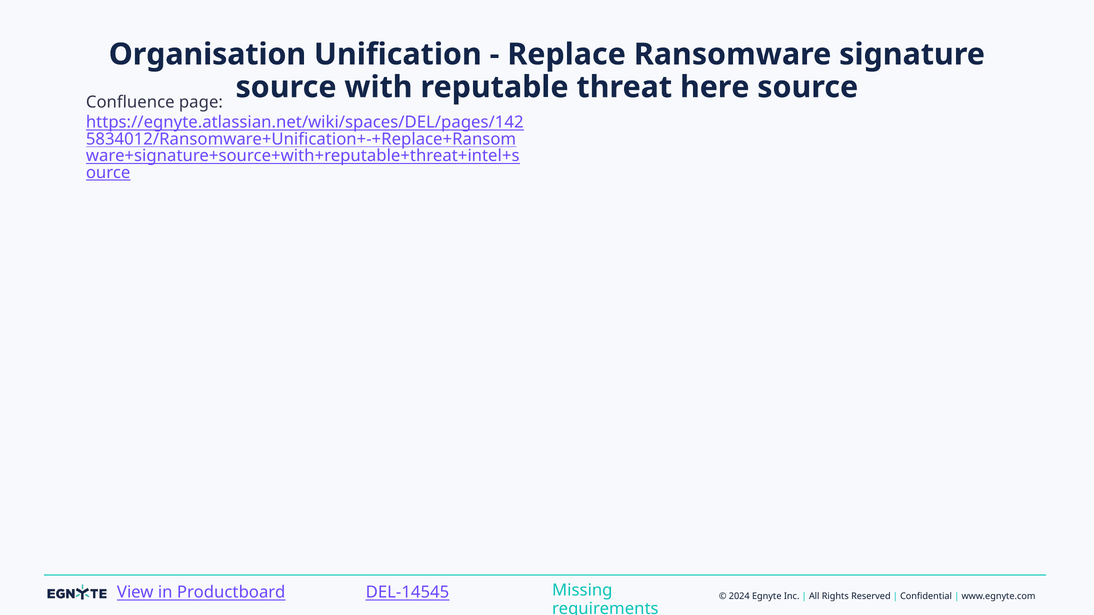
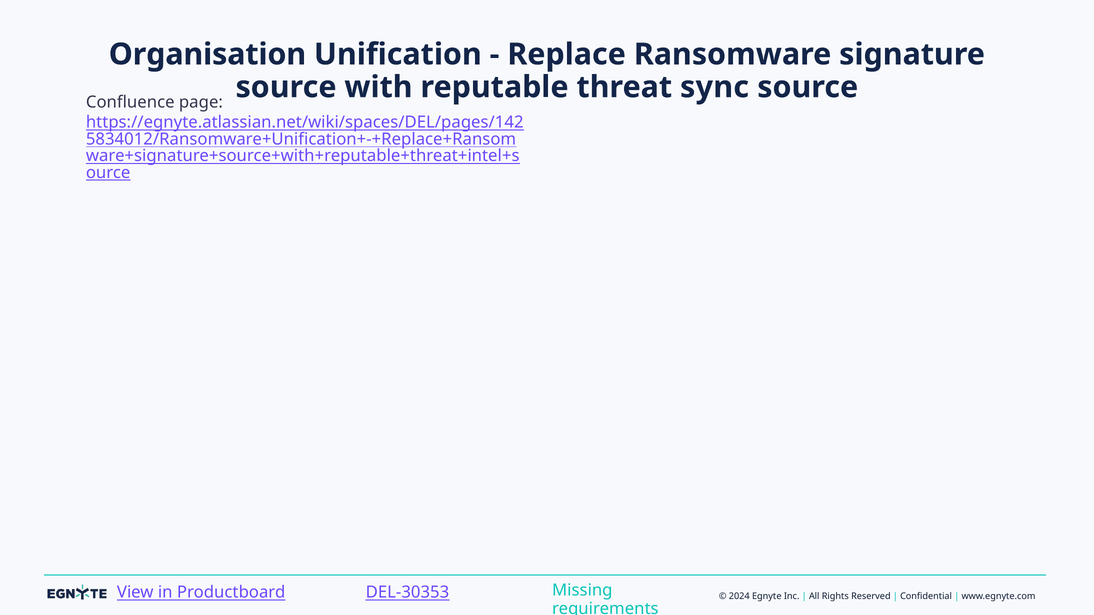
here: here -> sync (715, 87)
DEL-14545: DEL-14545 -> DEL-30353 (407, 593)
